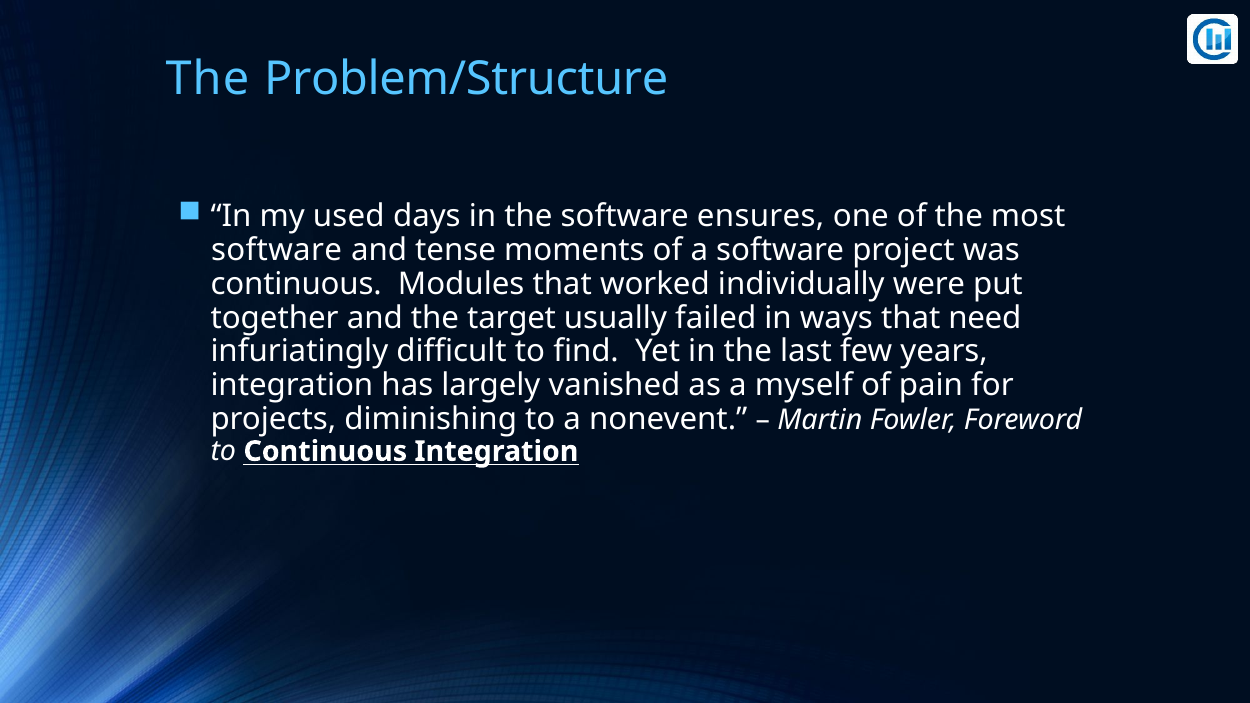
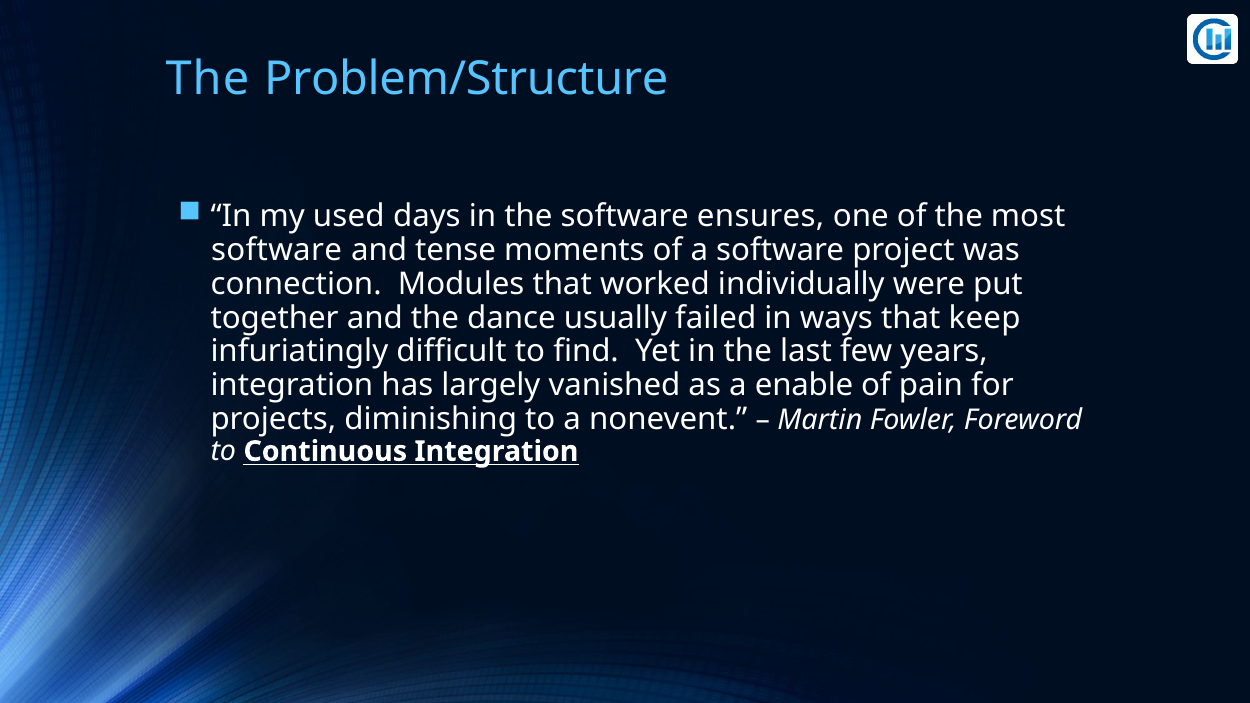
continuous: continuous -> connection (296, 284)
target: target -> dance (512, 318)
need: need -> keep (985, 318)
myself: myself -> enable (804, 385)
